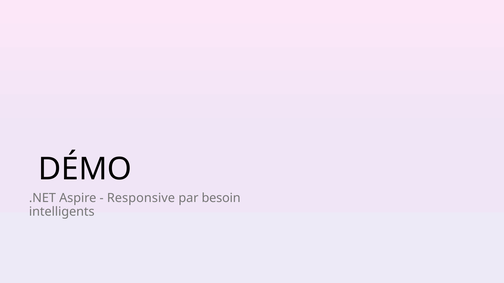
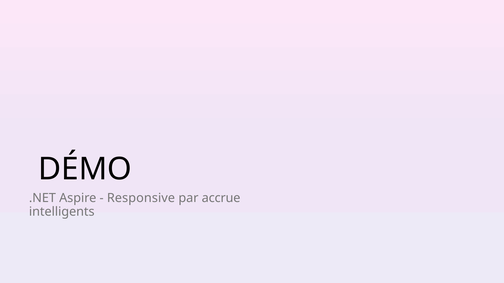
besoin: besoin -> accrue (221, 198)
